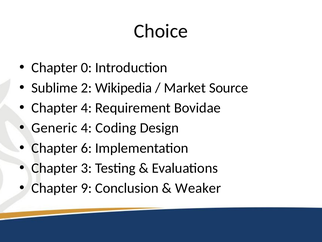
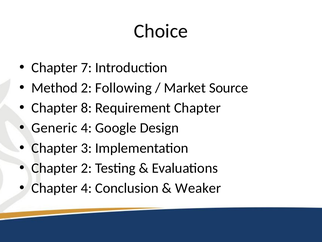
0: 0 -> 7 (86, 68)
Sublime: Sublime -> Method (55, 88)
Wikipedia: Wikipedia -> Following (123, 88)
Chapter 4: 4 -> 8 (86, 108)
Requirement Bovidae: Bovidae -> Chapter (197, 108)
Coding: Coding -> Google (116, 128)
6: 6 -> 3 (86, 148)
Chapter 3: 3 -> 2 (86, 168)
Chapter 9: 9 -> 4 (86, 188)
